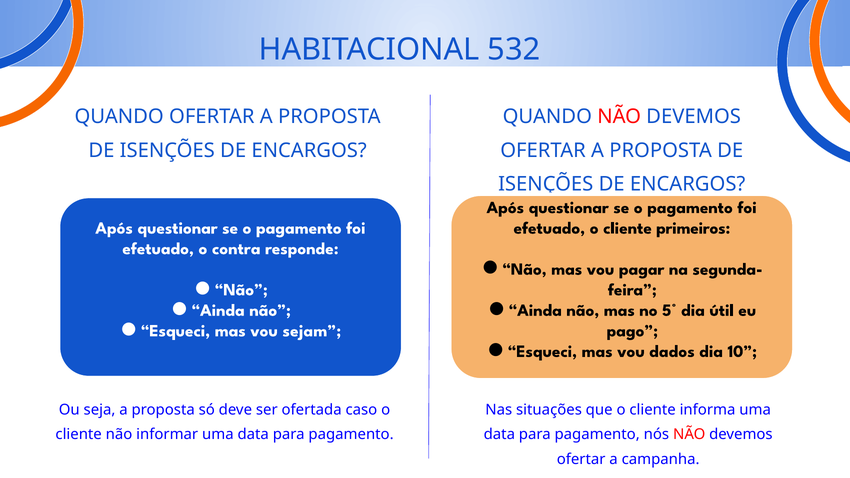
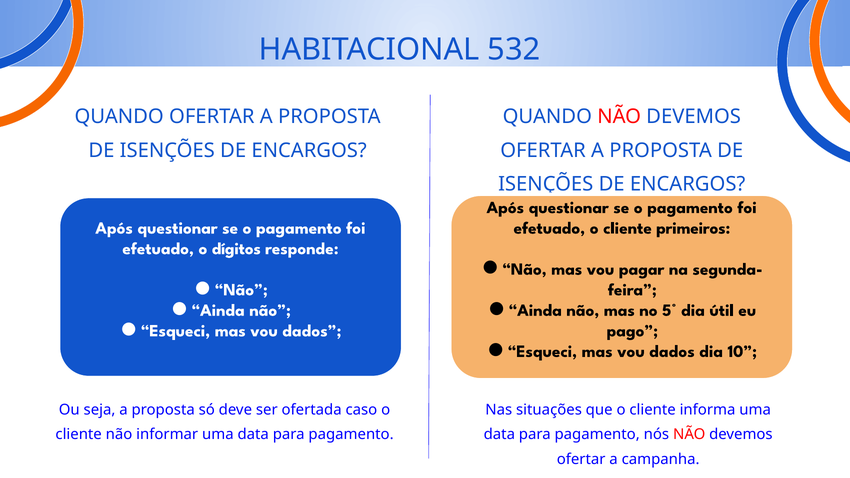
contra: contra -> dígitos (236, 249)
sejam: sejam -> dados (312, 331)
